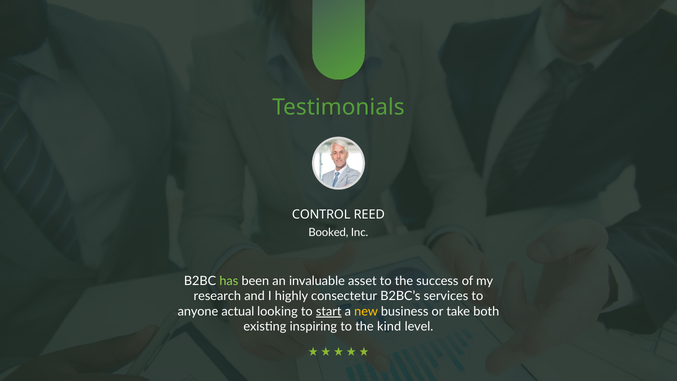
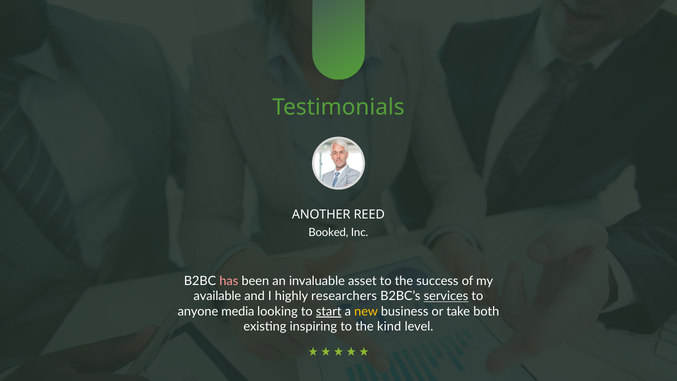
CONTROL: CONTROL -> ANOTHER (321, 215)
has colour: light green -> pink (229, 281)
research: research -> available (217, 296)
consectetur: consectetur -> researchers (344, 296)
services underline: none -> present (446, 296)
actual: actual -> media (238, 311)
